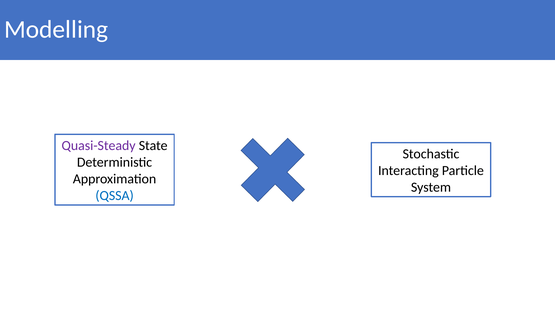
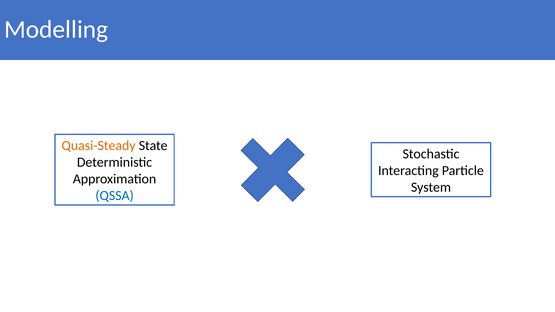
Quasi-Steady colour: purple -> orange (99, 146)
